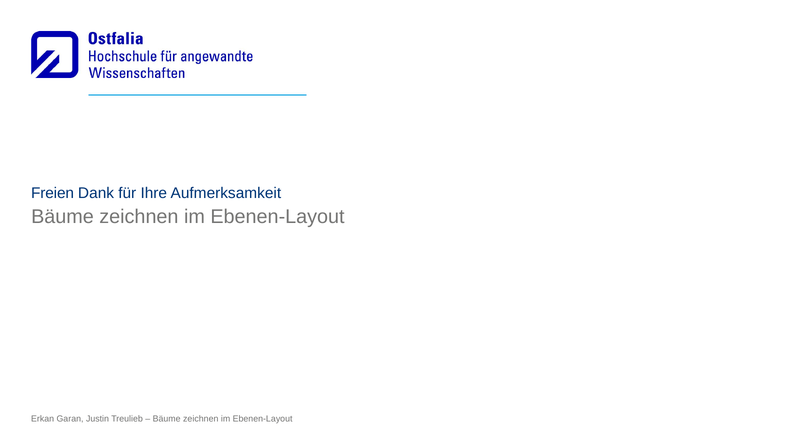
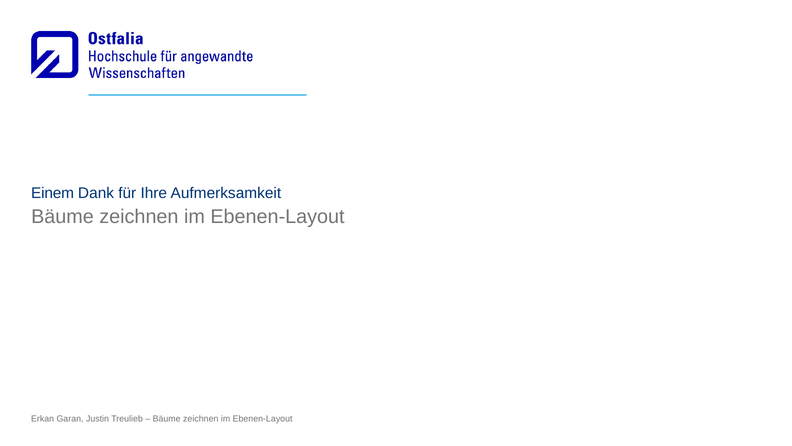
Freien: Freien -> Einem (53, 193)
